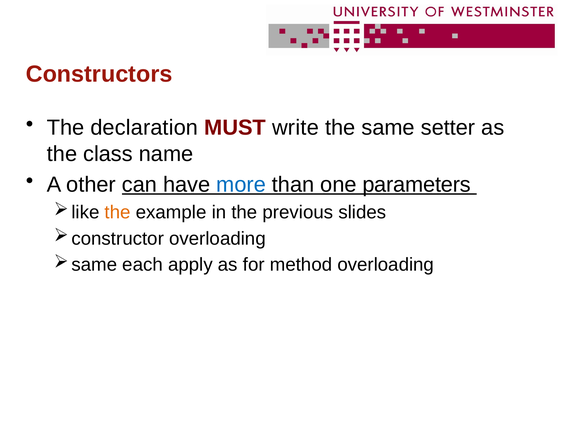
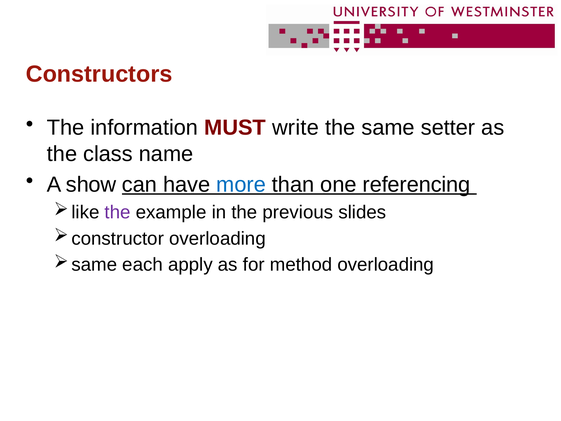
declaration: declaration -> information (144, 128)
other: other -> show (91, 184)
parameters: parameters -> referencing (417, 184)
the colour: orange -> purple (118, 212)
